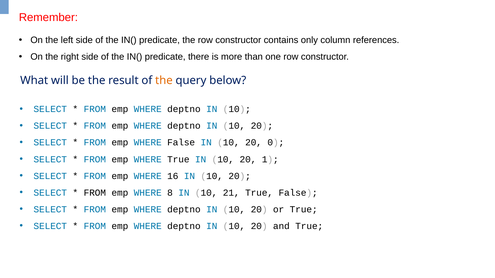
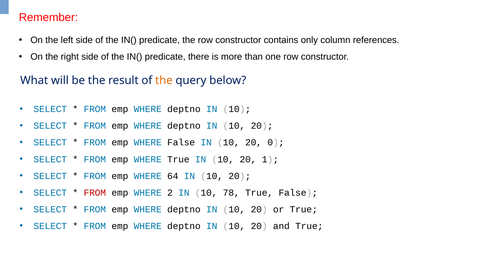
16: 16 -> 64 (173, 176)
FROM colour: black -> red (95, 193)
8: 8 -> 2 (170, 193)
21: 21 -> 78 (231, 193)
